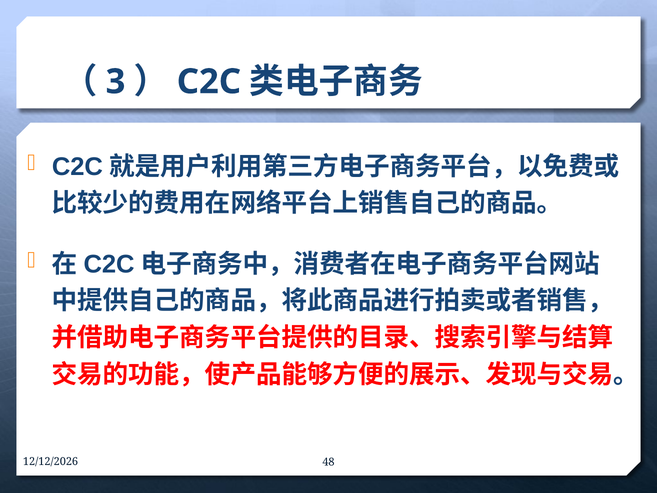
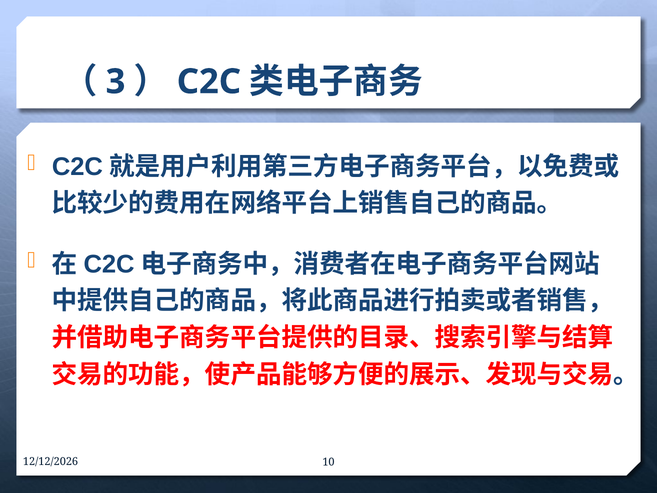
48: 48 -> 10 (329, 462)
